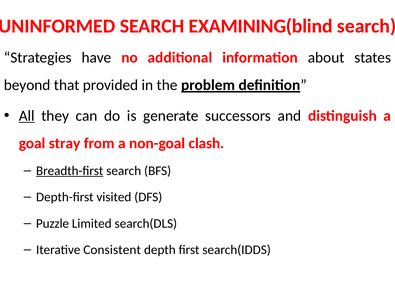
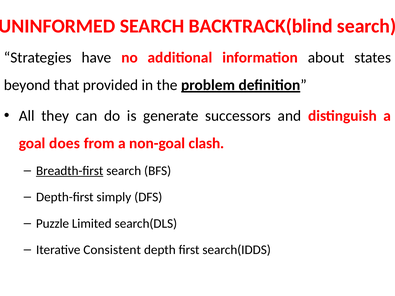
EXAMINING(blind: EXAMINING(blind -> BACKTRACK(blind (261, 26)
All underline: present -> none (27, 116)
stray: stray -> does (65, 143)
visited: visited -> simply (114, 197)
